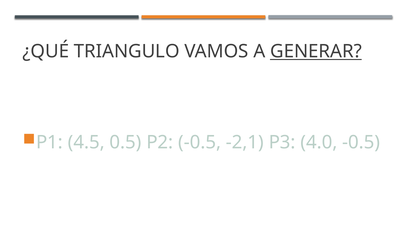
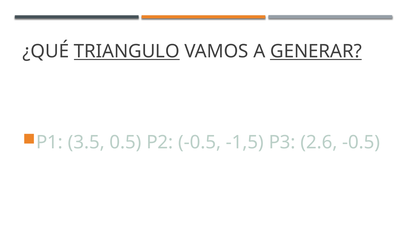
TRIANGULO underline: none -> present (127, 51)
4.5: 4.5 -> 3.5 (86, 142)
-2,1: -2,1 -> -1,5 (245, 142)
4.0: 4.0 -> 2.6 (319, 142)
